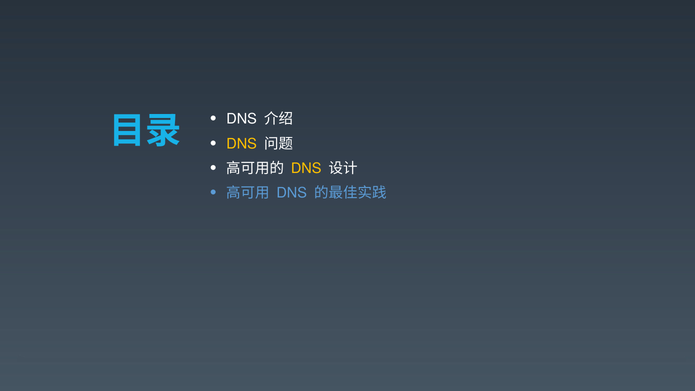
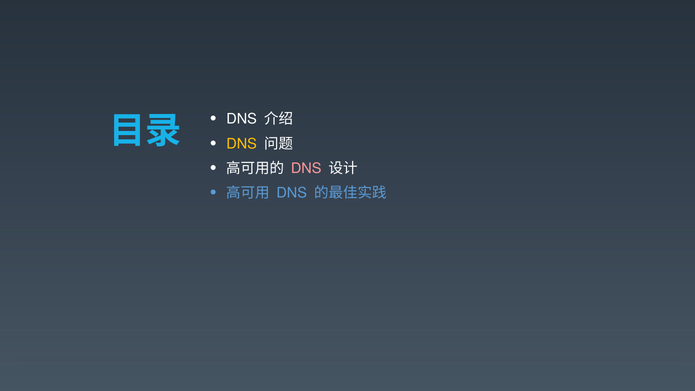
DNS colour: yellow -> pink (306, 168)
